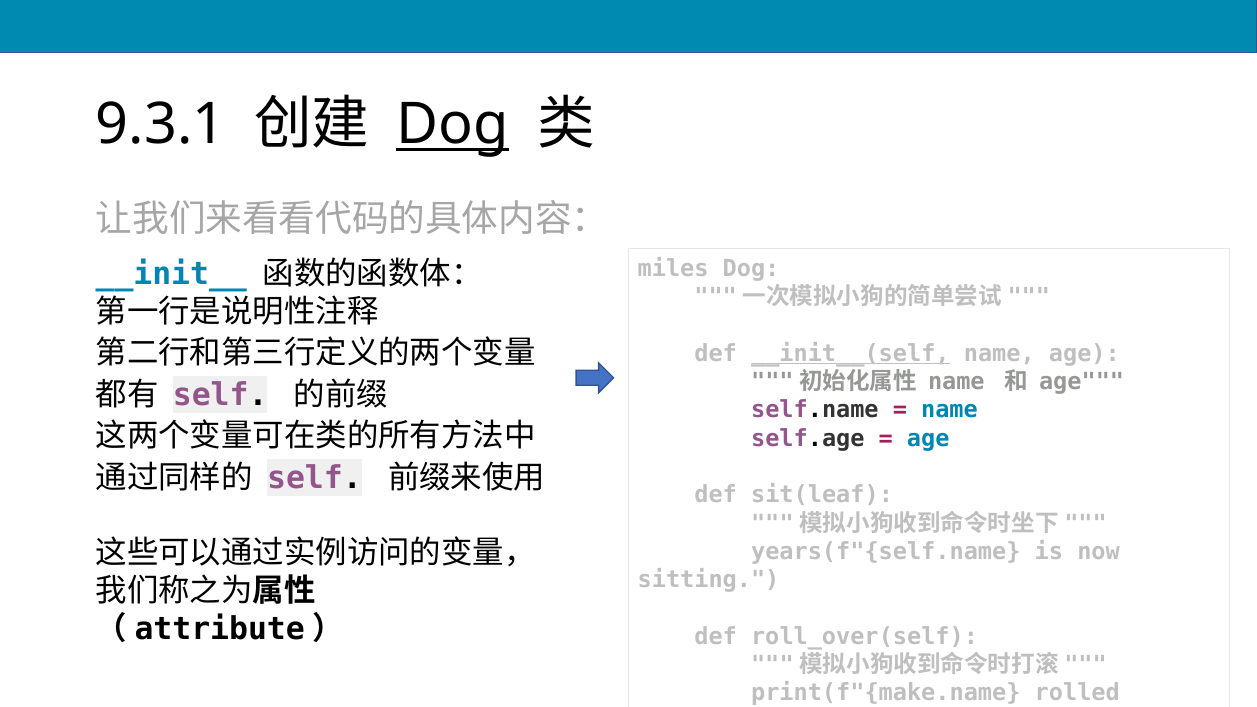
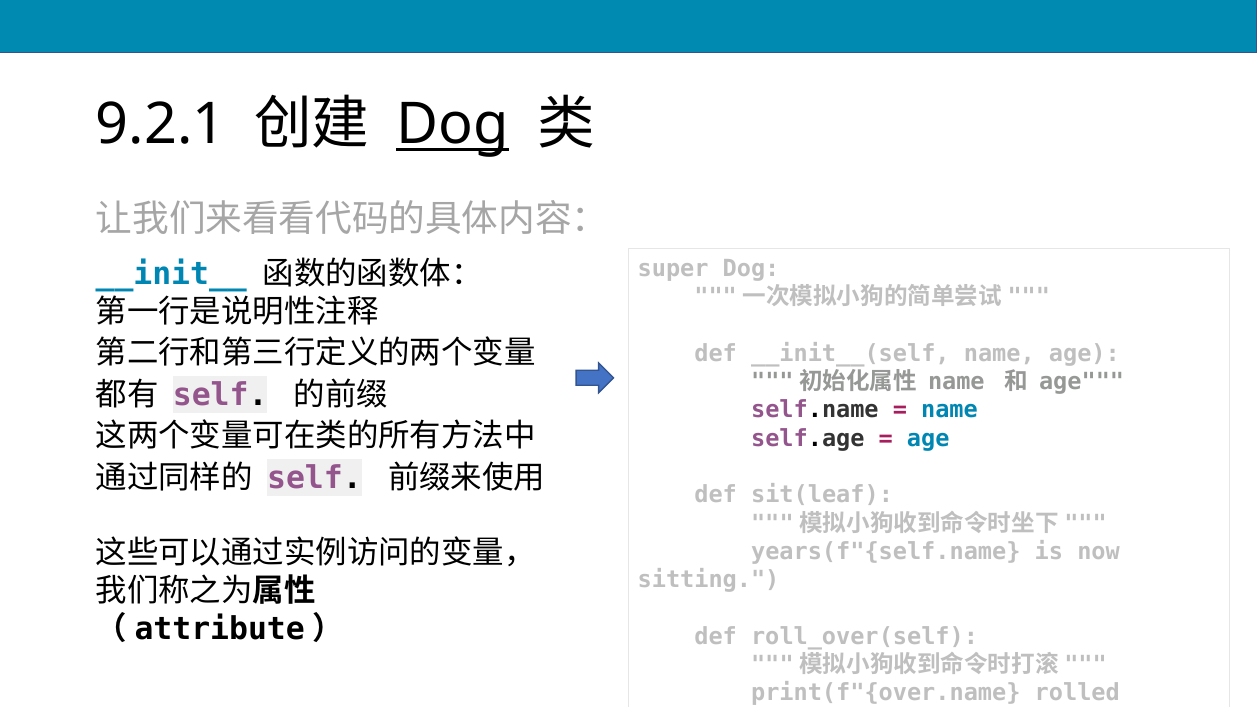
9.3.1: 9.3.1 -> 9.2.1 (161, 125)
miles: miles -> super (673, 269)
__init__(self underline: present -> none (850, 354)
print(f"{make.name: print(f"{make.name -> print(f"{over.name (886, 693)
